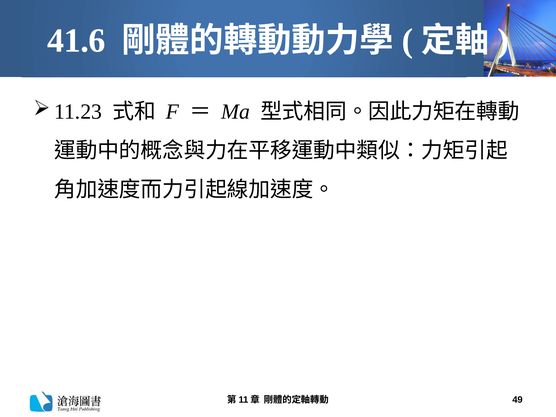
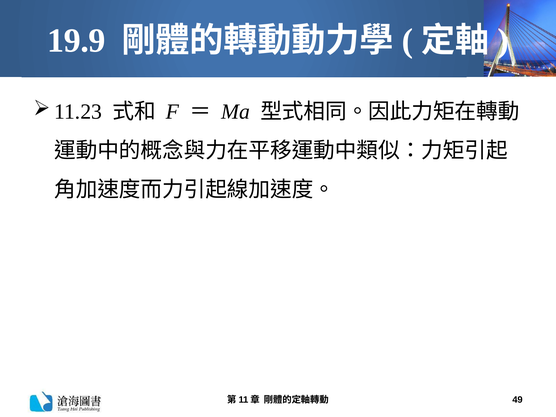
41.6: 41.6 -> 19.9 (76, 41)
